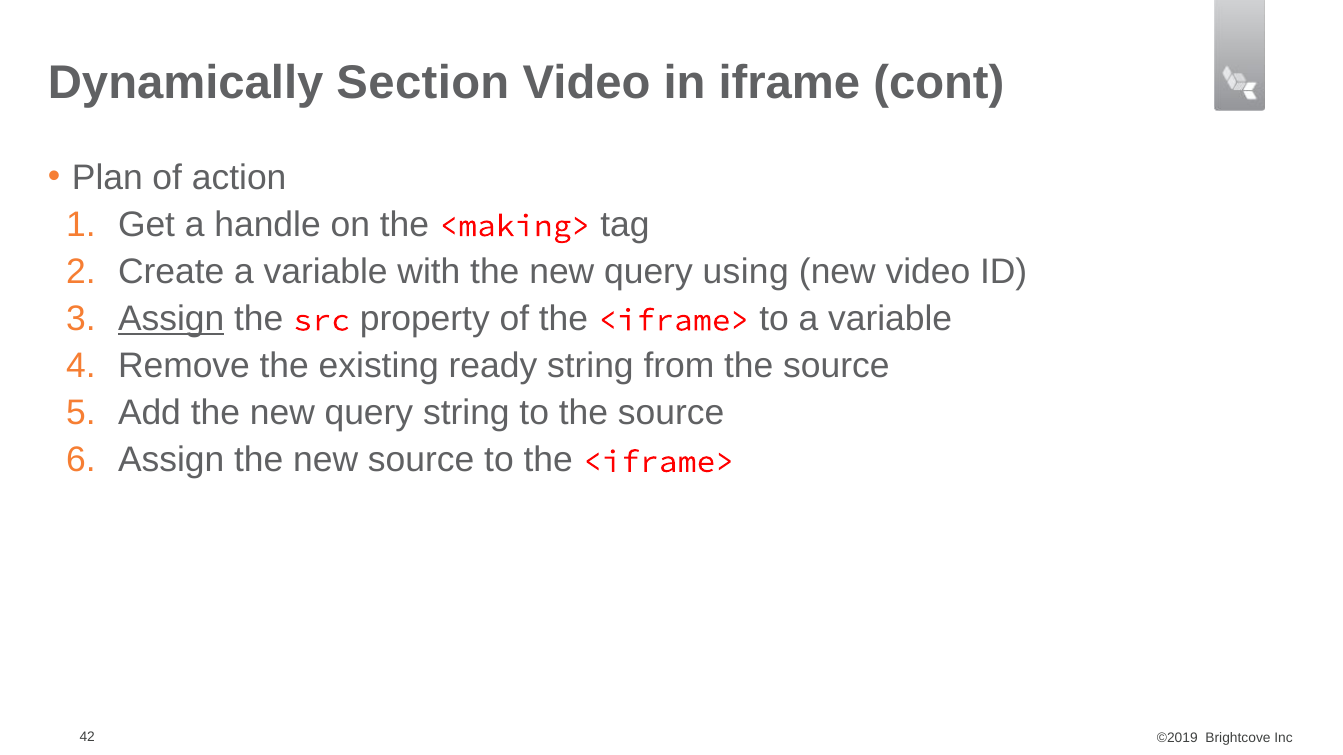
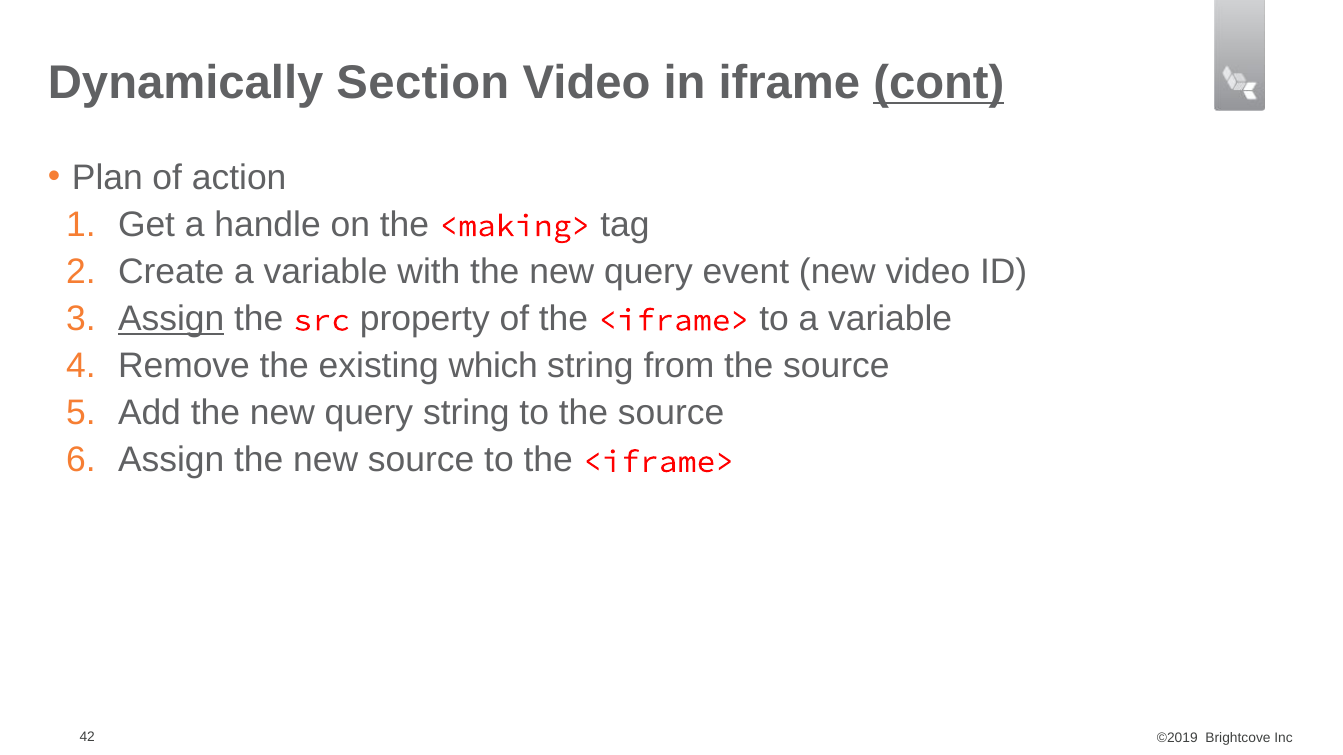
cont underline: none -> present (939, 83)
using: using -> event (746, 272)
ready: ready -> which (493, 366)
